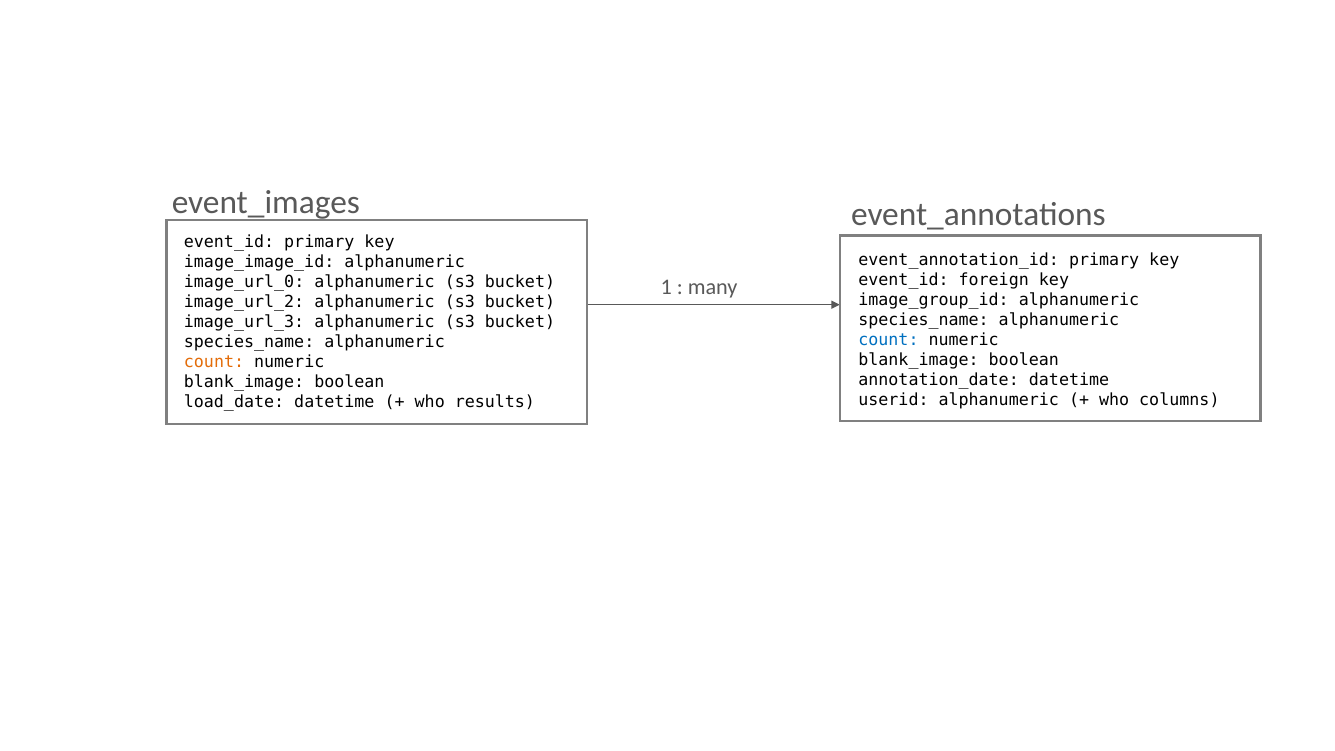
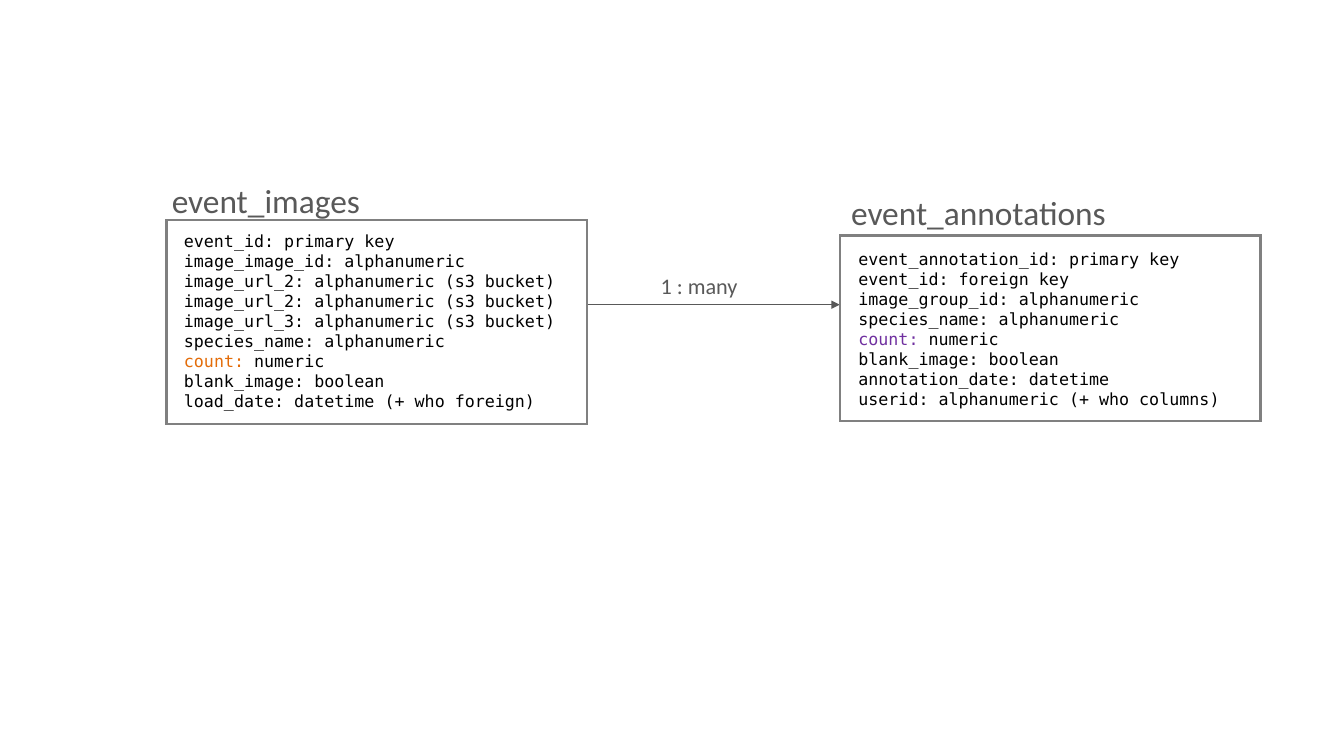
image_url_0: image_url_0 -> image_url_2 (244, 282)
count colour: blue -> purple (888, 340)
who results: results -> foreign (495, 402)
